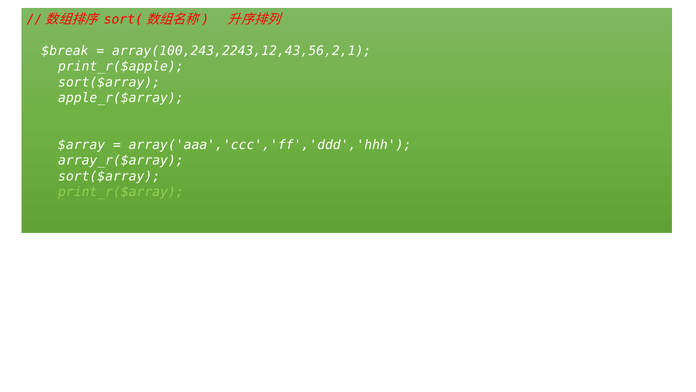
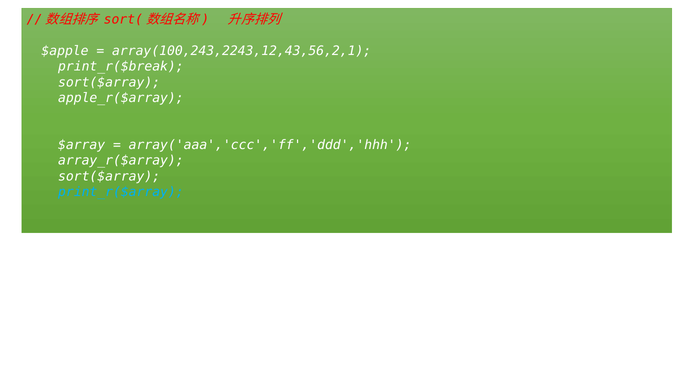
$break: $break -> $apple (65, 51)
print_r($apple: print_r($apple -> print_r($break (121, 66)
print_r($array colour: light green -> light blue (121, 192)
